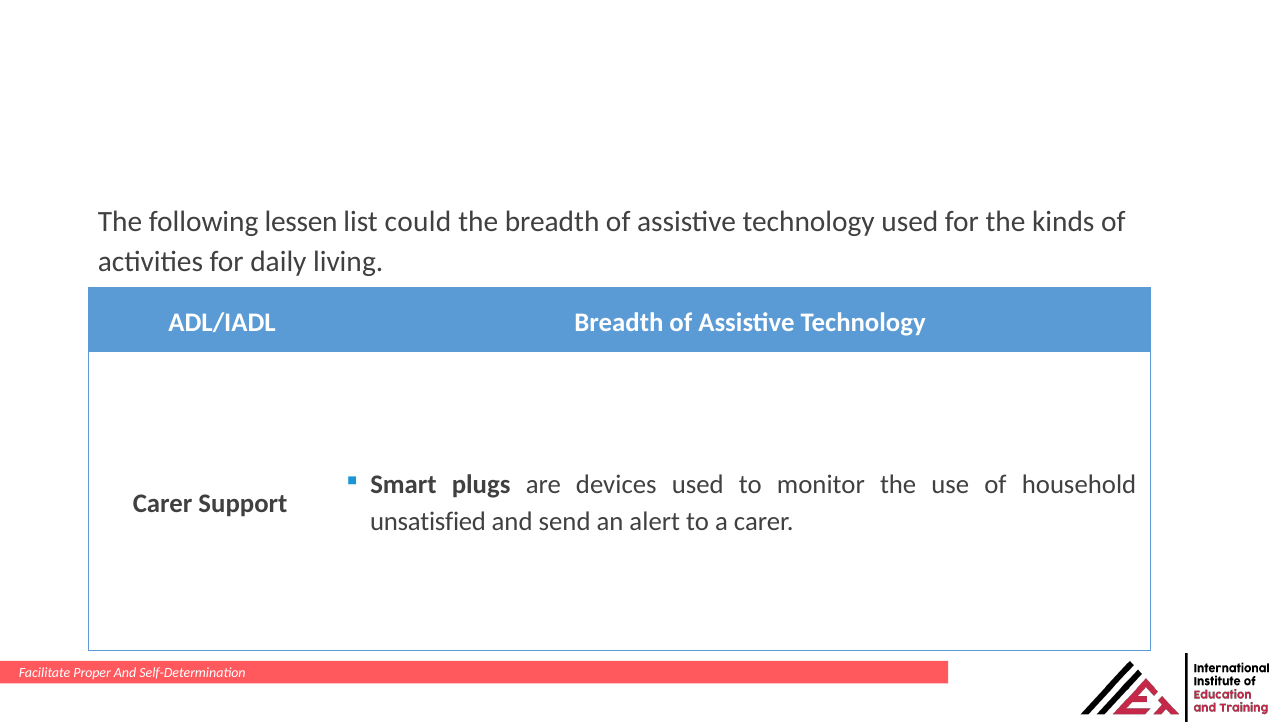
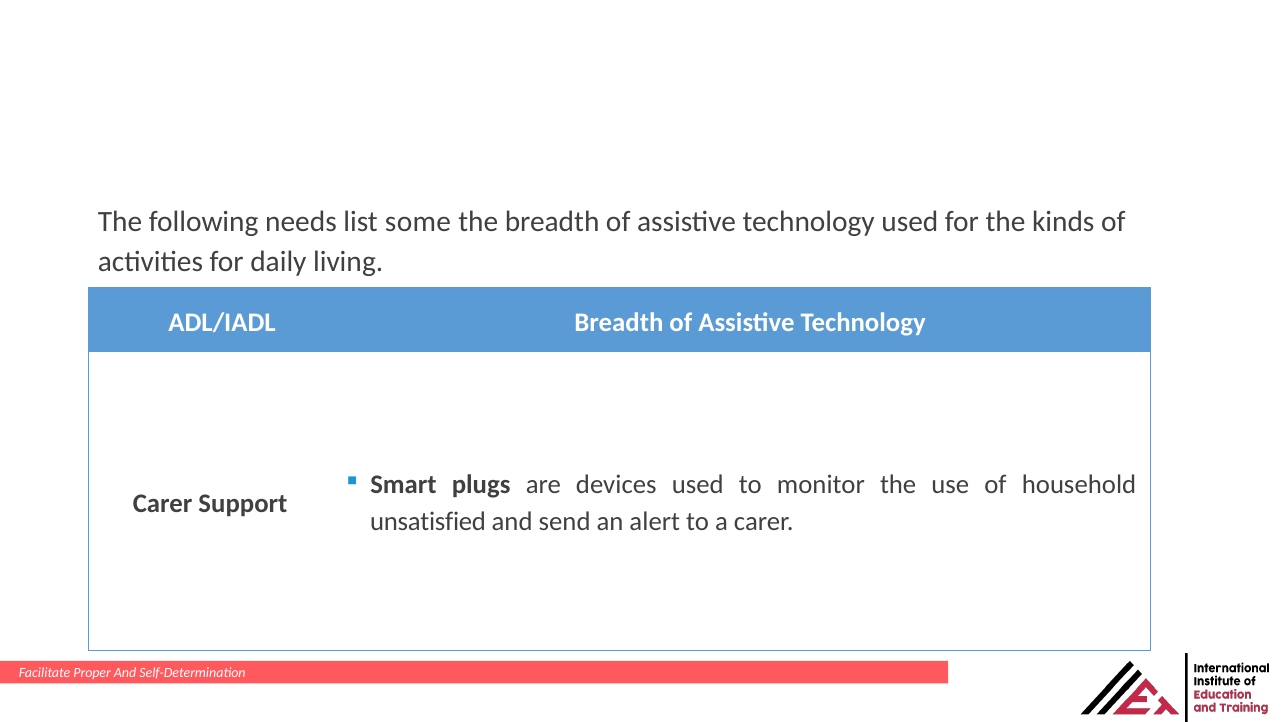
lessen: lessen -> needs (301, 222)
could: could -> some (418, 222)
